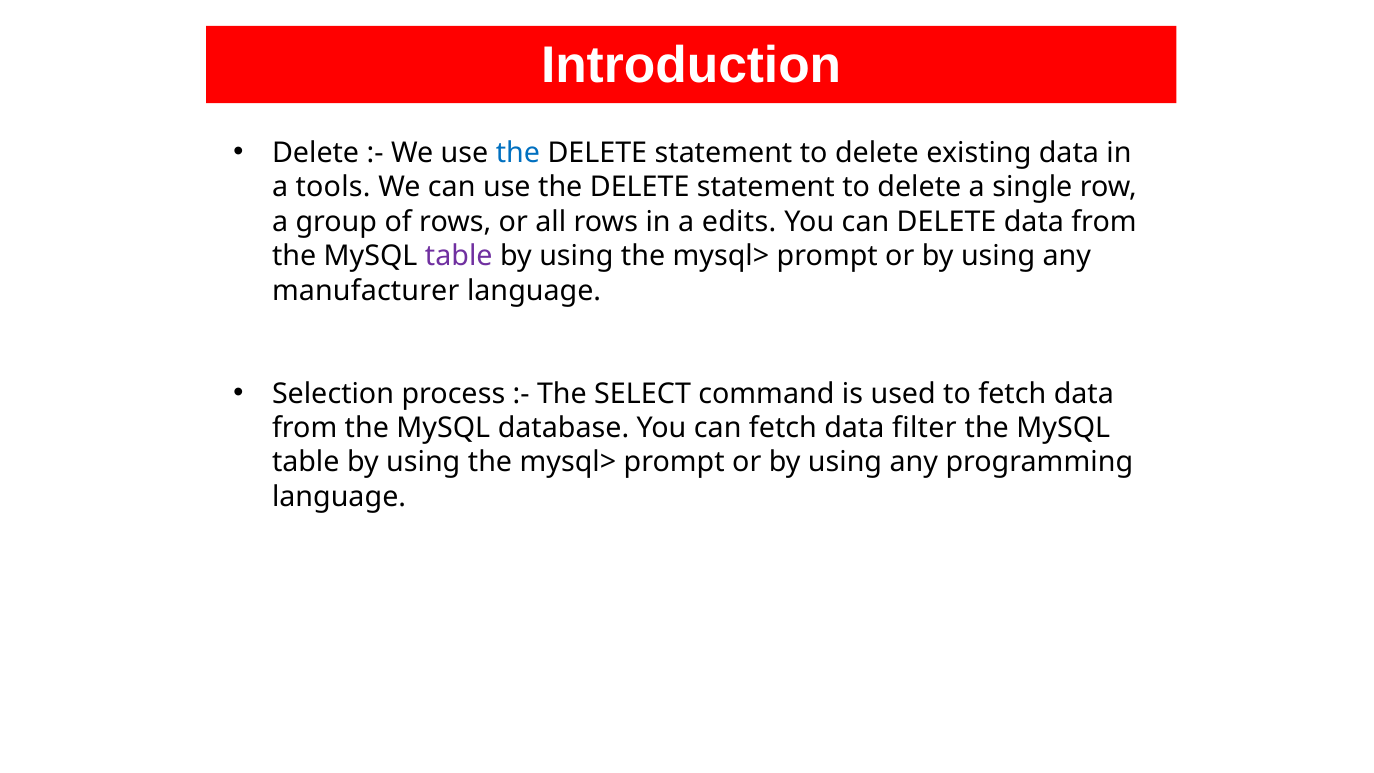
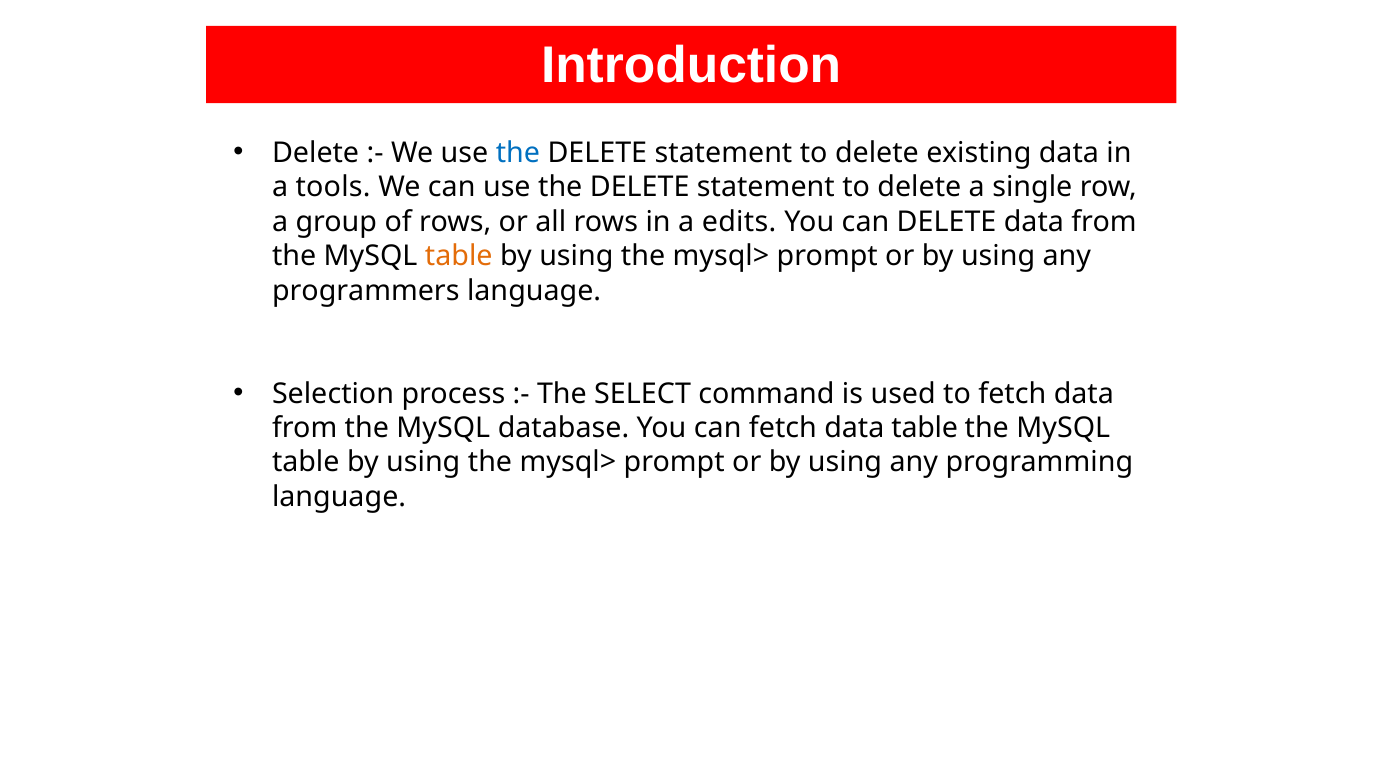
table colour: purple -> orange (459, 256)
manufacturer: manufacturer -> programmers (366, 291)
data filter: filter -> table (925, 428)
